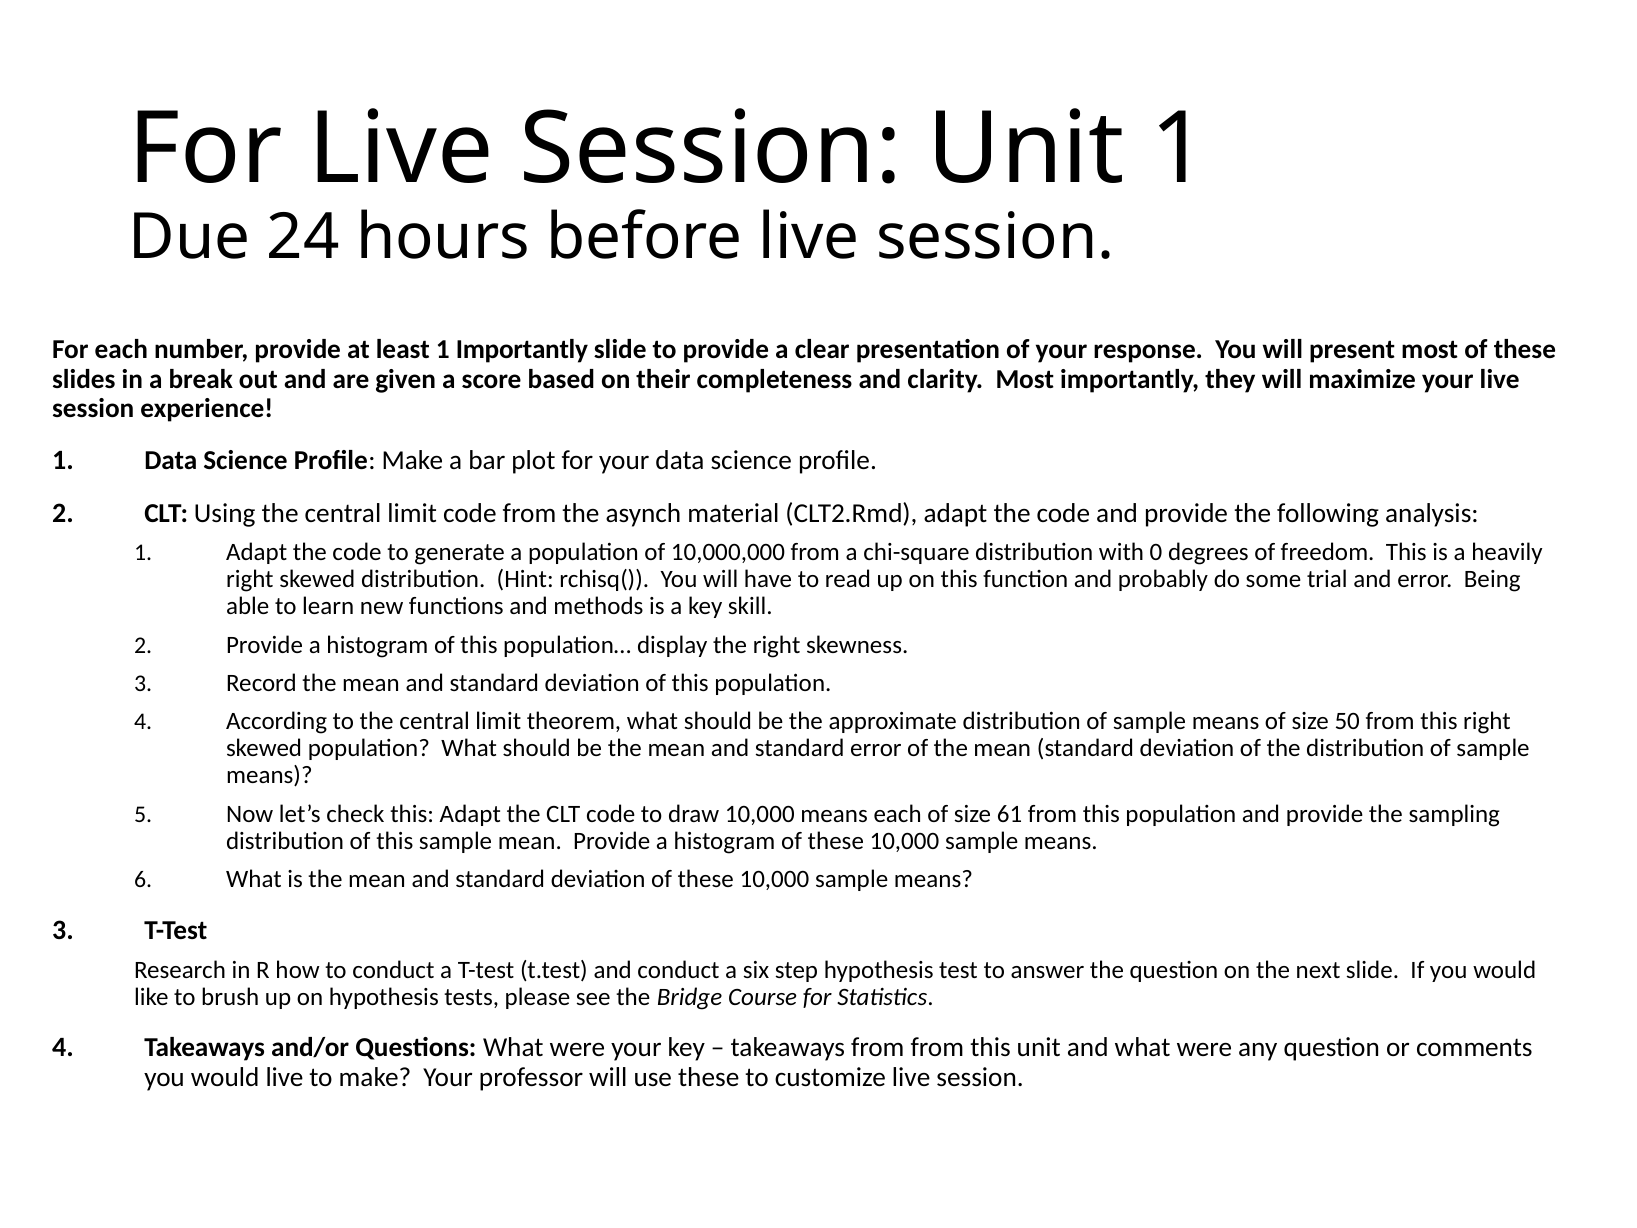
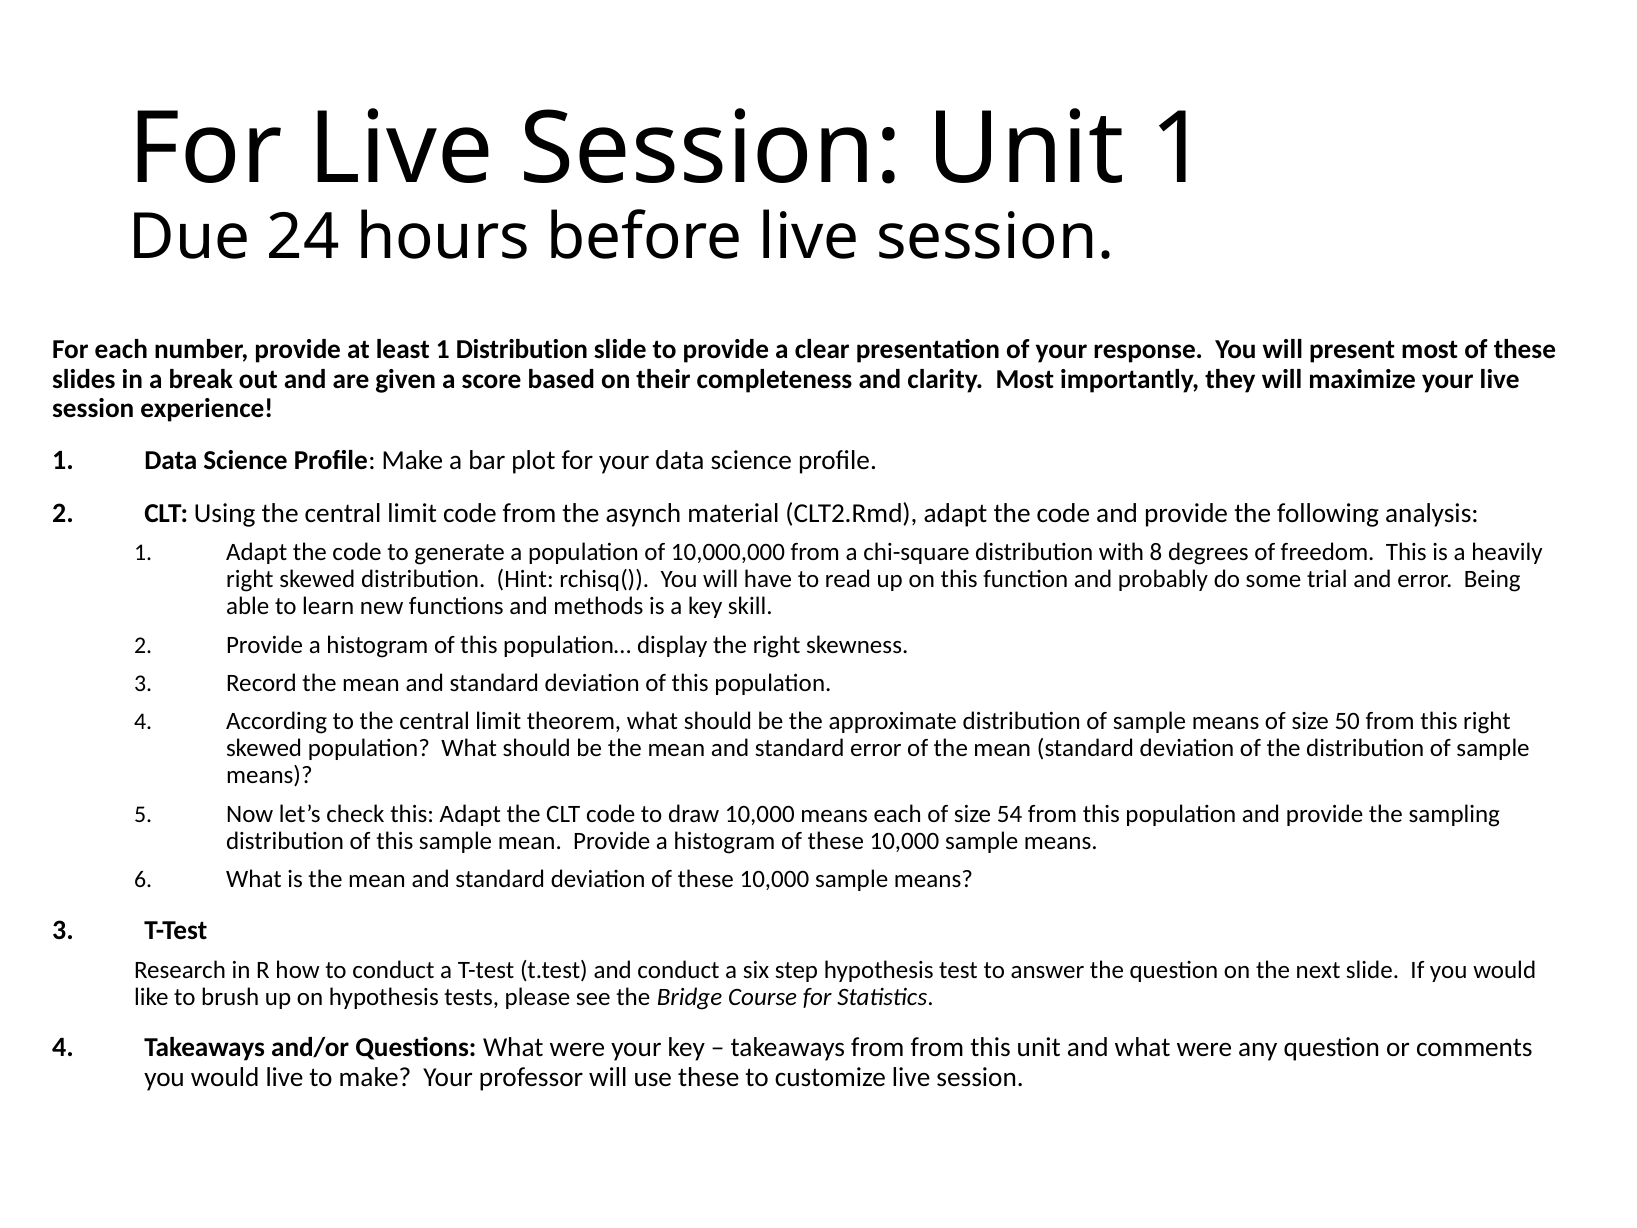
1 Importantly: Importantly -> Distribution (522, 350)
0: 0 -> 8 (1156, 553)
61: 61 -> 54 (1010, 814)
